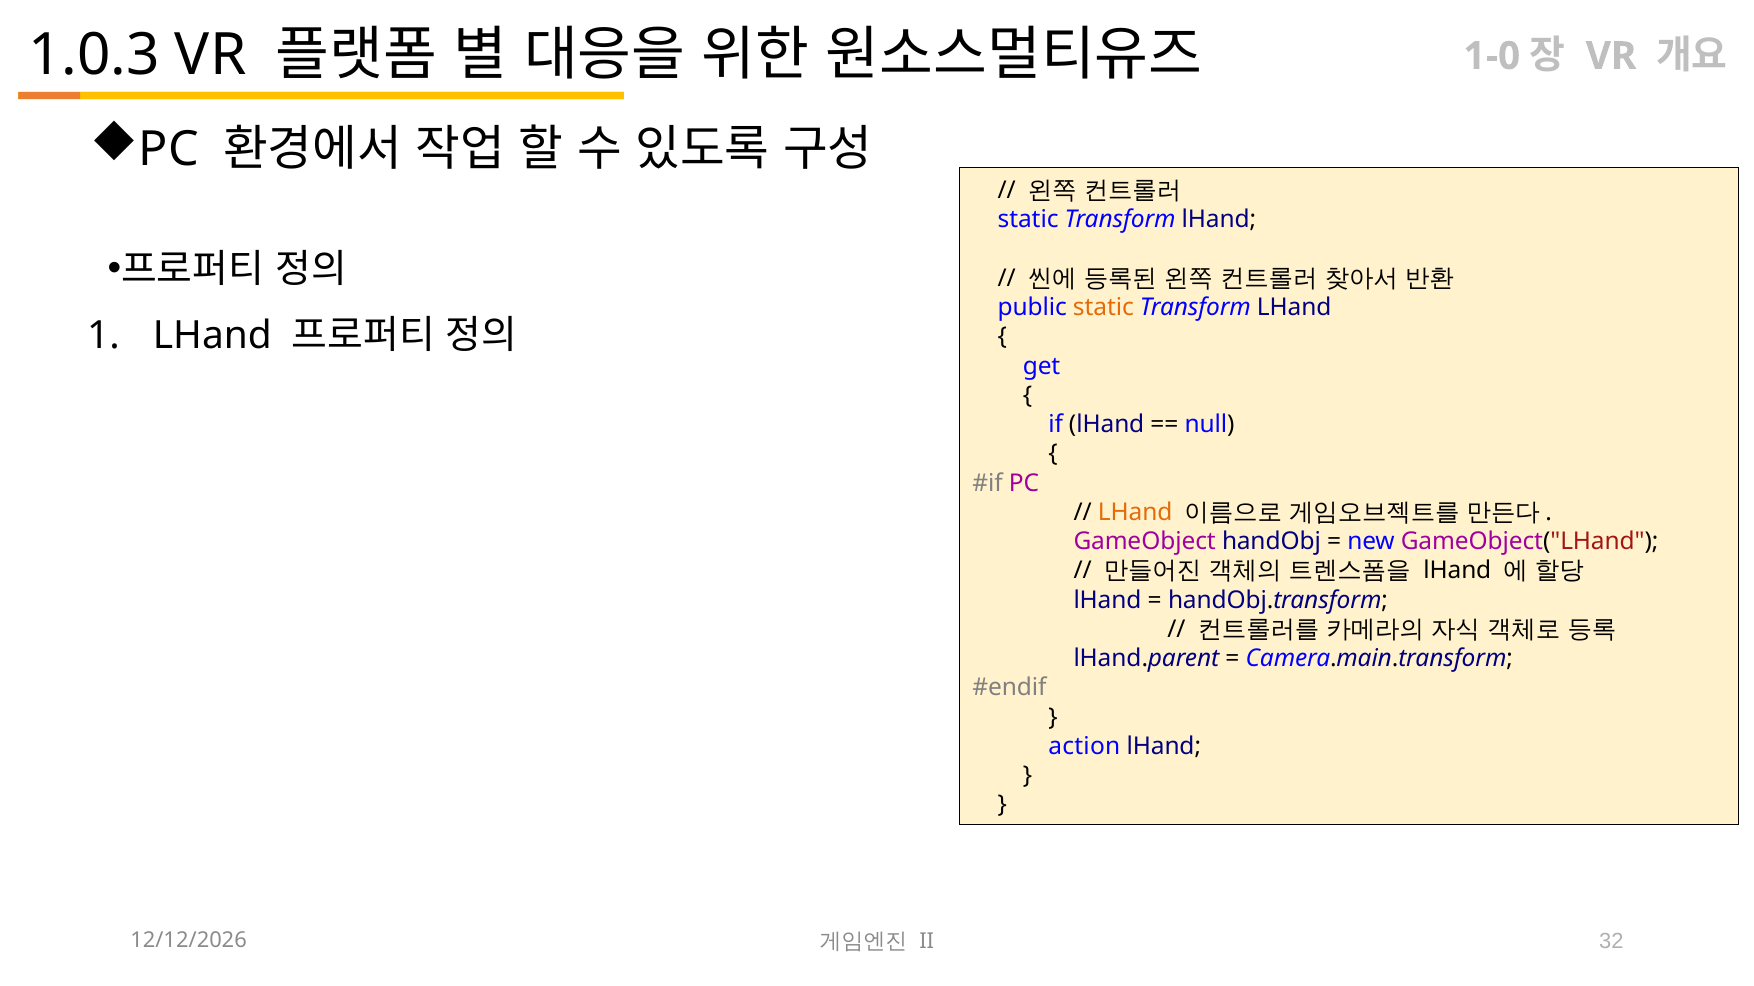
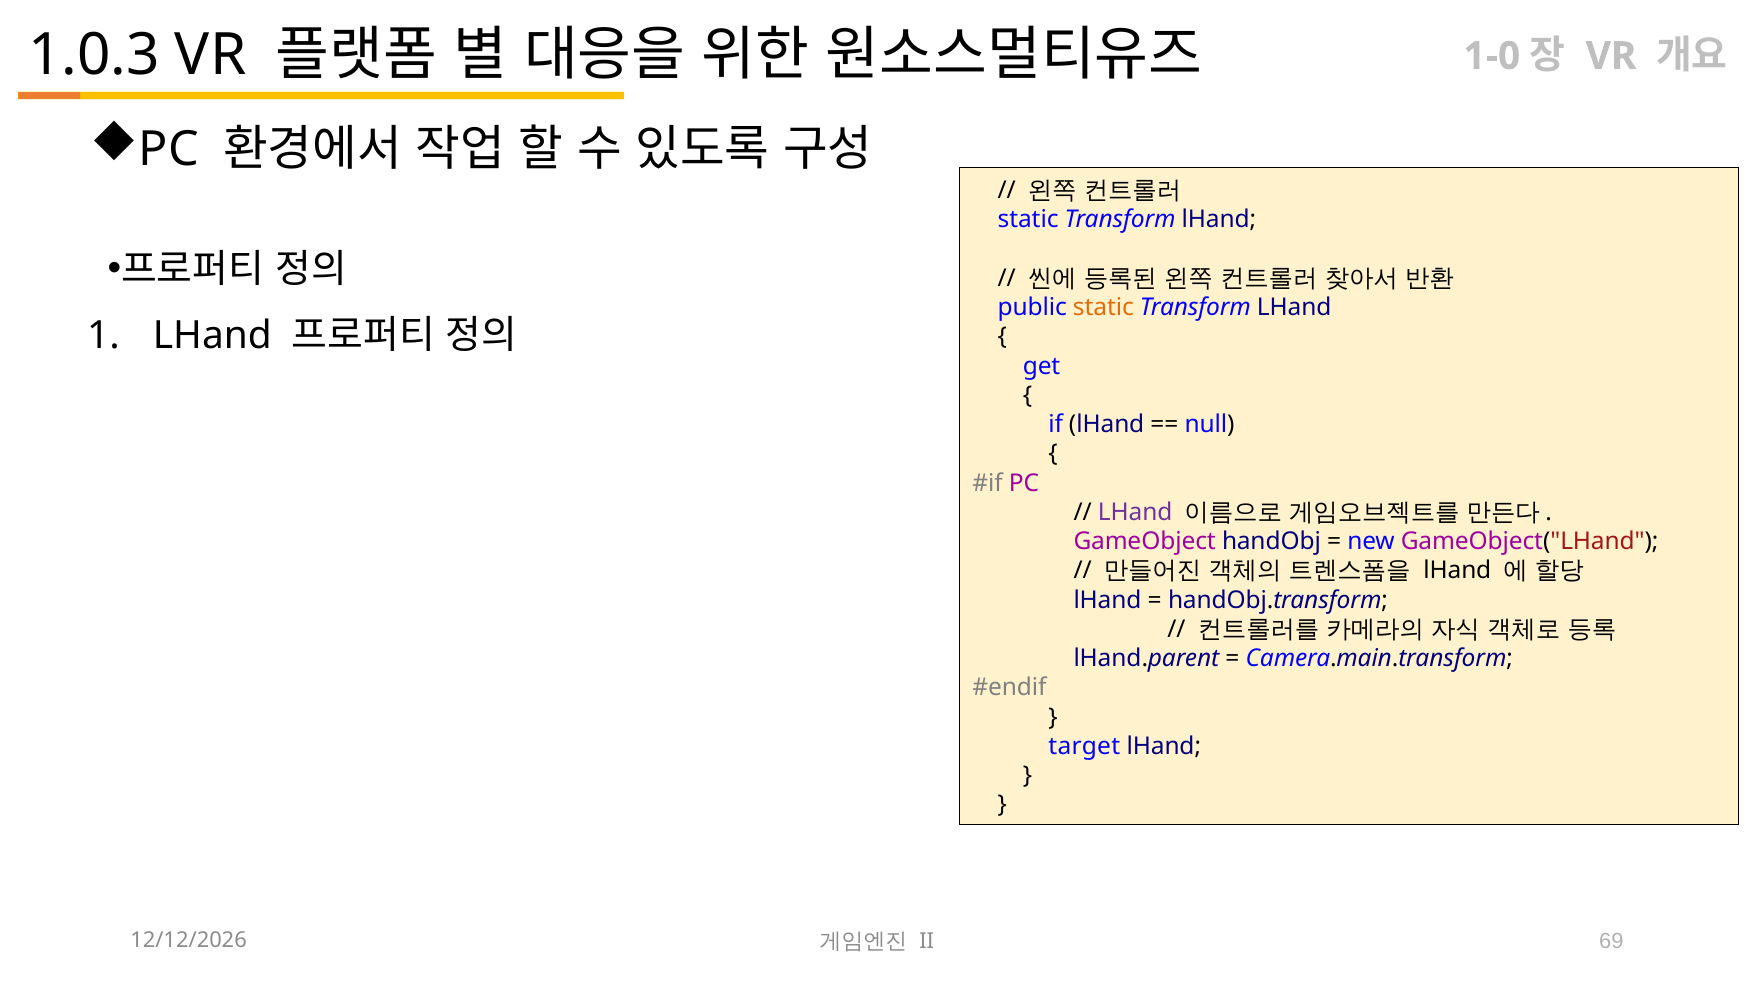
LHand colour: orange -> purple (1135, 513)
action: action -> target (1084, 747)
32: 32 -> 69 (1611, 942)
